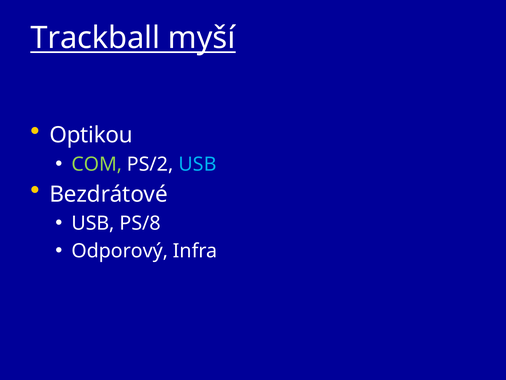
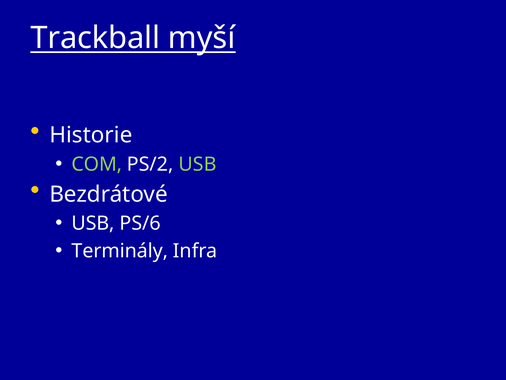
Optikou: Optikou -> Historie (91, 135)
USB colour: light blue -> light green (198, 164)
PS/8: PS/8 -> PS/6 (140, 223)
Odporový: Odporový -> Terminály (120, 251)
